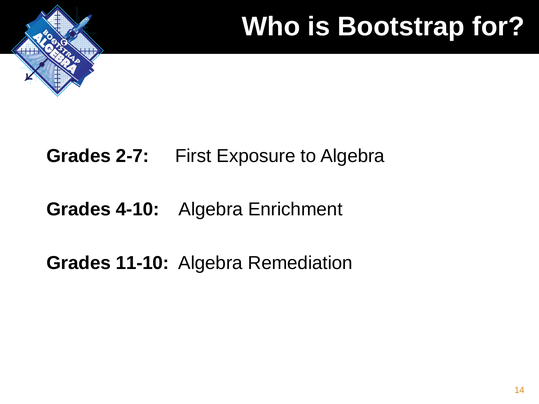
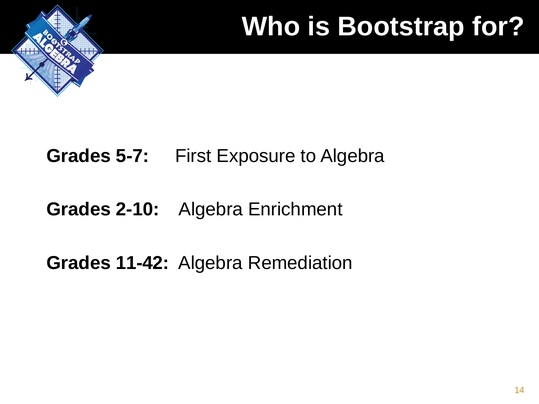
2-7: 2-7 -> 5-7 (133, 156)
4-10: 4-10 -> 2-10 (138, 210)
11-10: 11-10 -> 11-42 (143, 263)
